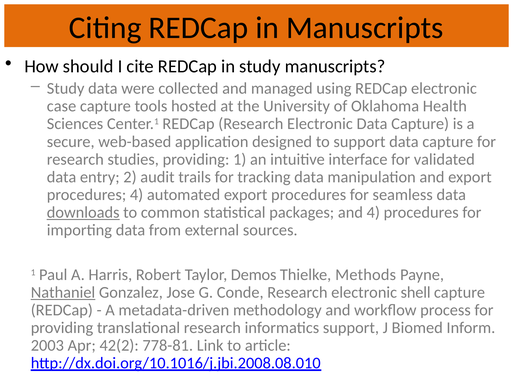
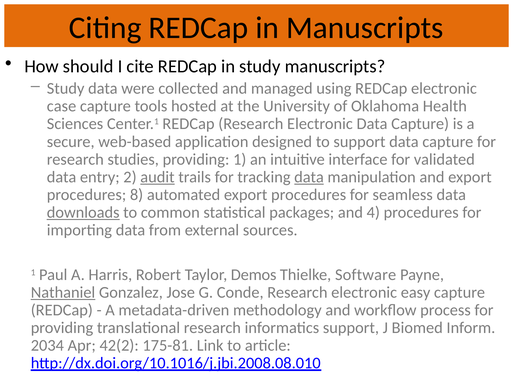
audit underline: none -> present (157, 177)
data underline: none -> present (309, 177)
procedures 4: 4 -> 8 (137, 195)
Methods: Methods -> Software (366, 275)
shell: shell -> easy (416, 292)
2003: 2003 -> 2034 (47, 345)
778-81: 778-81 -> 175-81 (168, 345)
